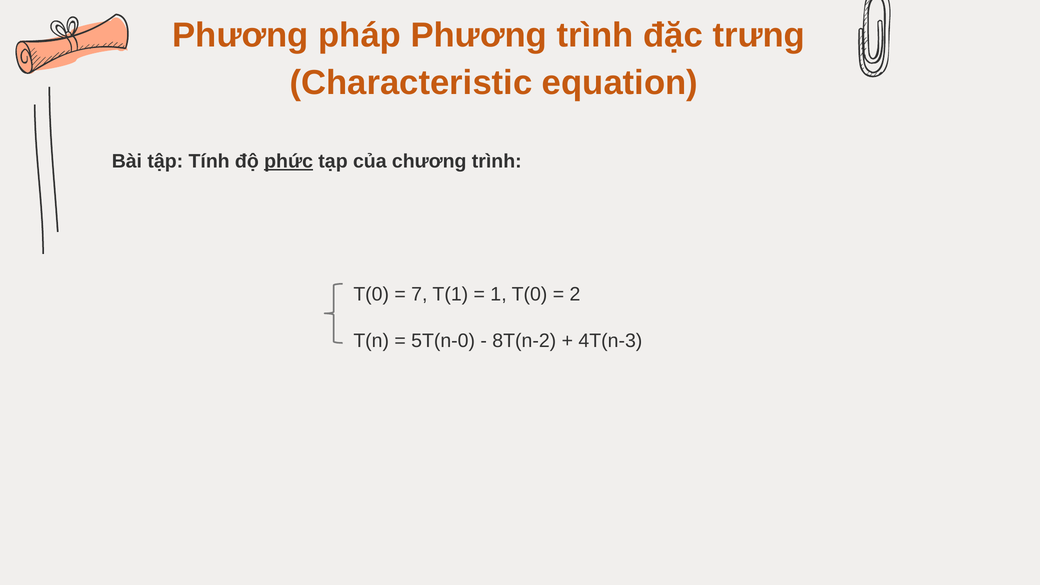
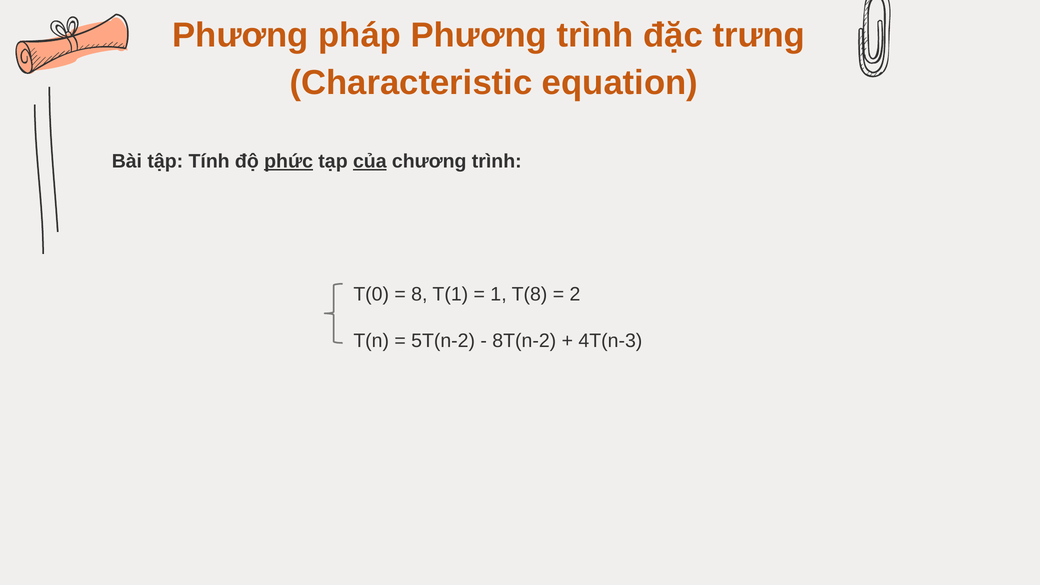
của underline: none -> present (370, 161)
7: 7 -> 8 (419, 294)
1 T(0: T(0 -> T(8 (529, 294)
5T(n-0: 5T(n-0 -> 5T(n-2 (443, 341)
